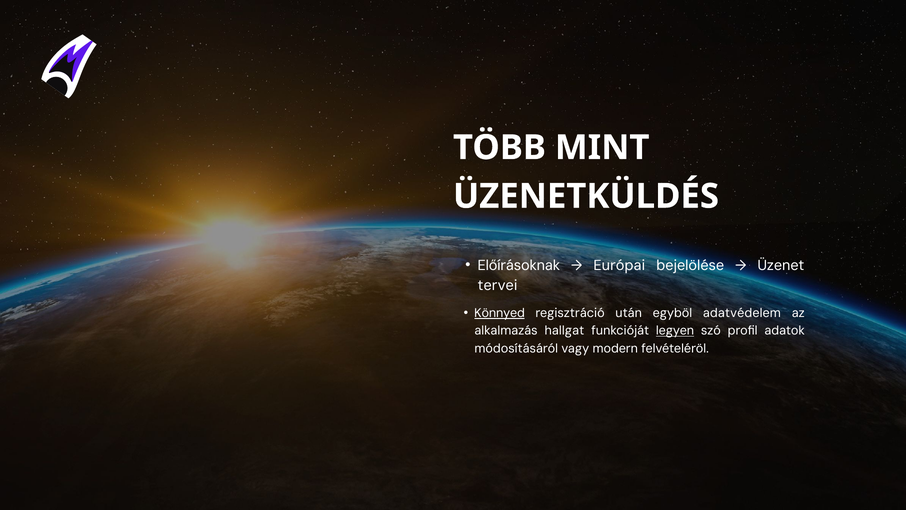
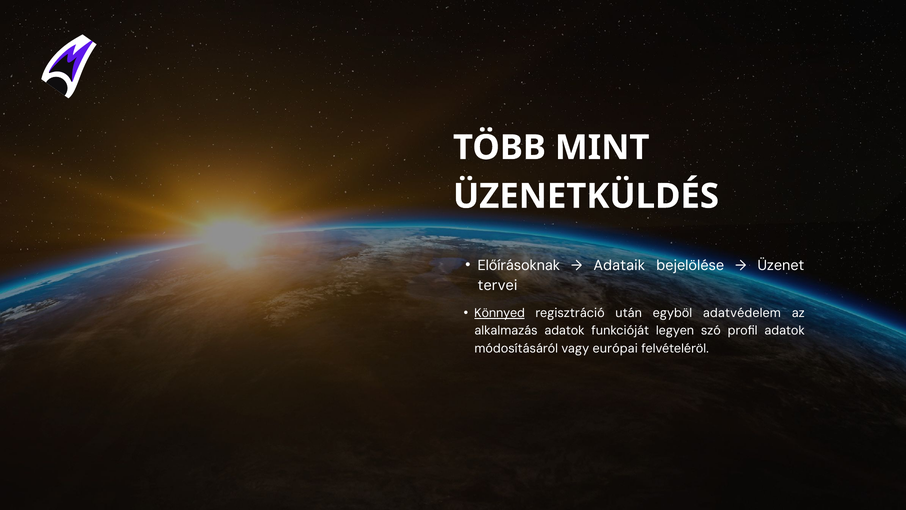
Európai: Európai -> Adataik (619, 265)
alkalmazás hallgat: hallgat -> adatok (565, 331)
legyen underline: present -> none (675, 331)
modern: modern -> európai (615, 348)
